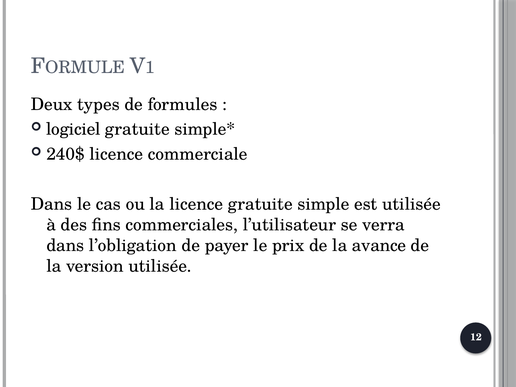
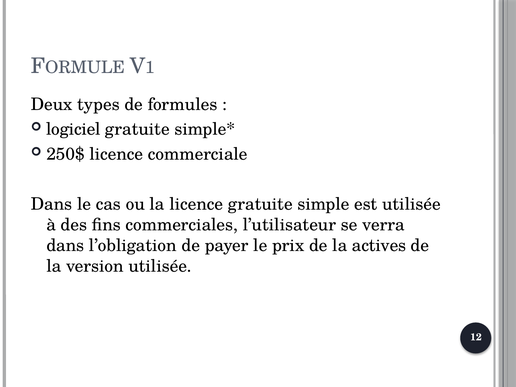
240$: 240$ -> 250$ (65, 154)
avance: avance -> actives (379, 245)
